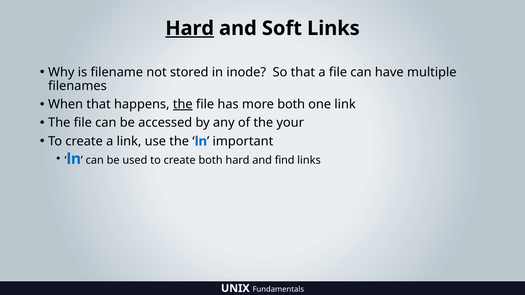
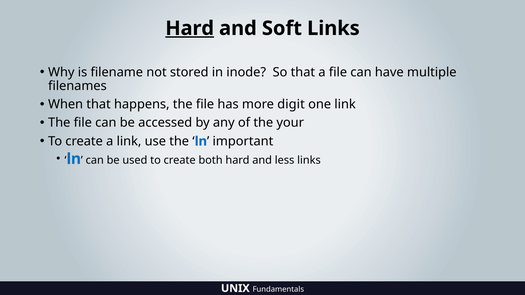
the underline: present -> none (183, 104)
more both: both -> digit (291, 104)
find: find -> less (285, 160)
